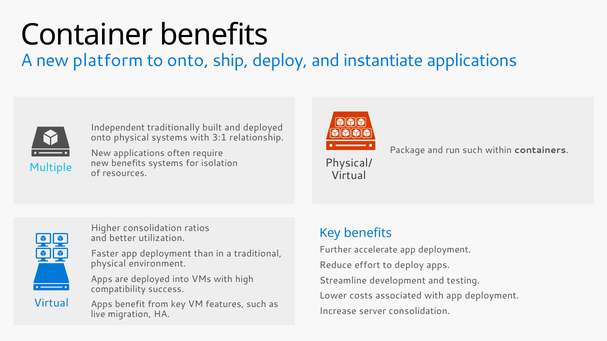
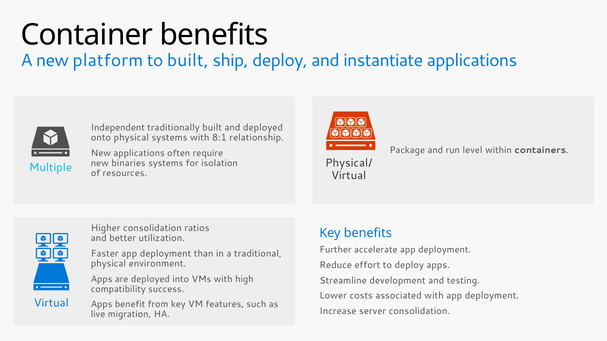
to onto: onto -> built (188, 60)
3:1: 3:1 -> 8:1 (219, 138)
run such: such -> level (473, 150)
new benefits: benefits -> binaries (128, 163)
